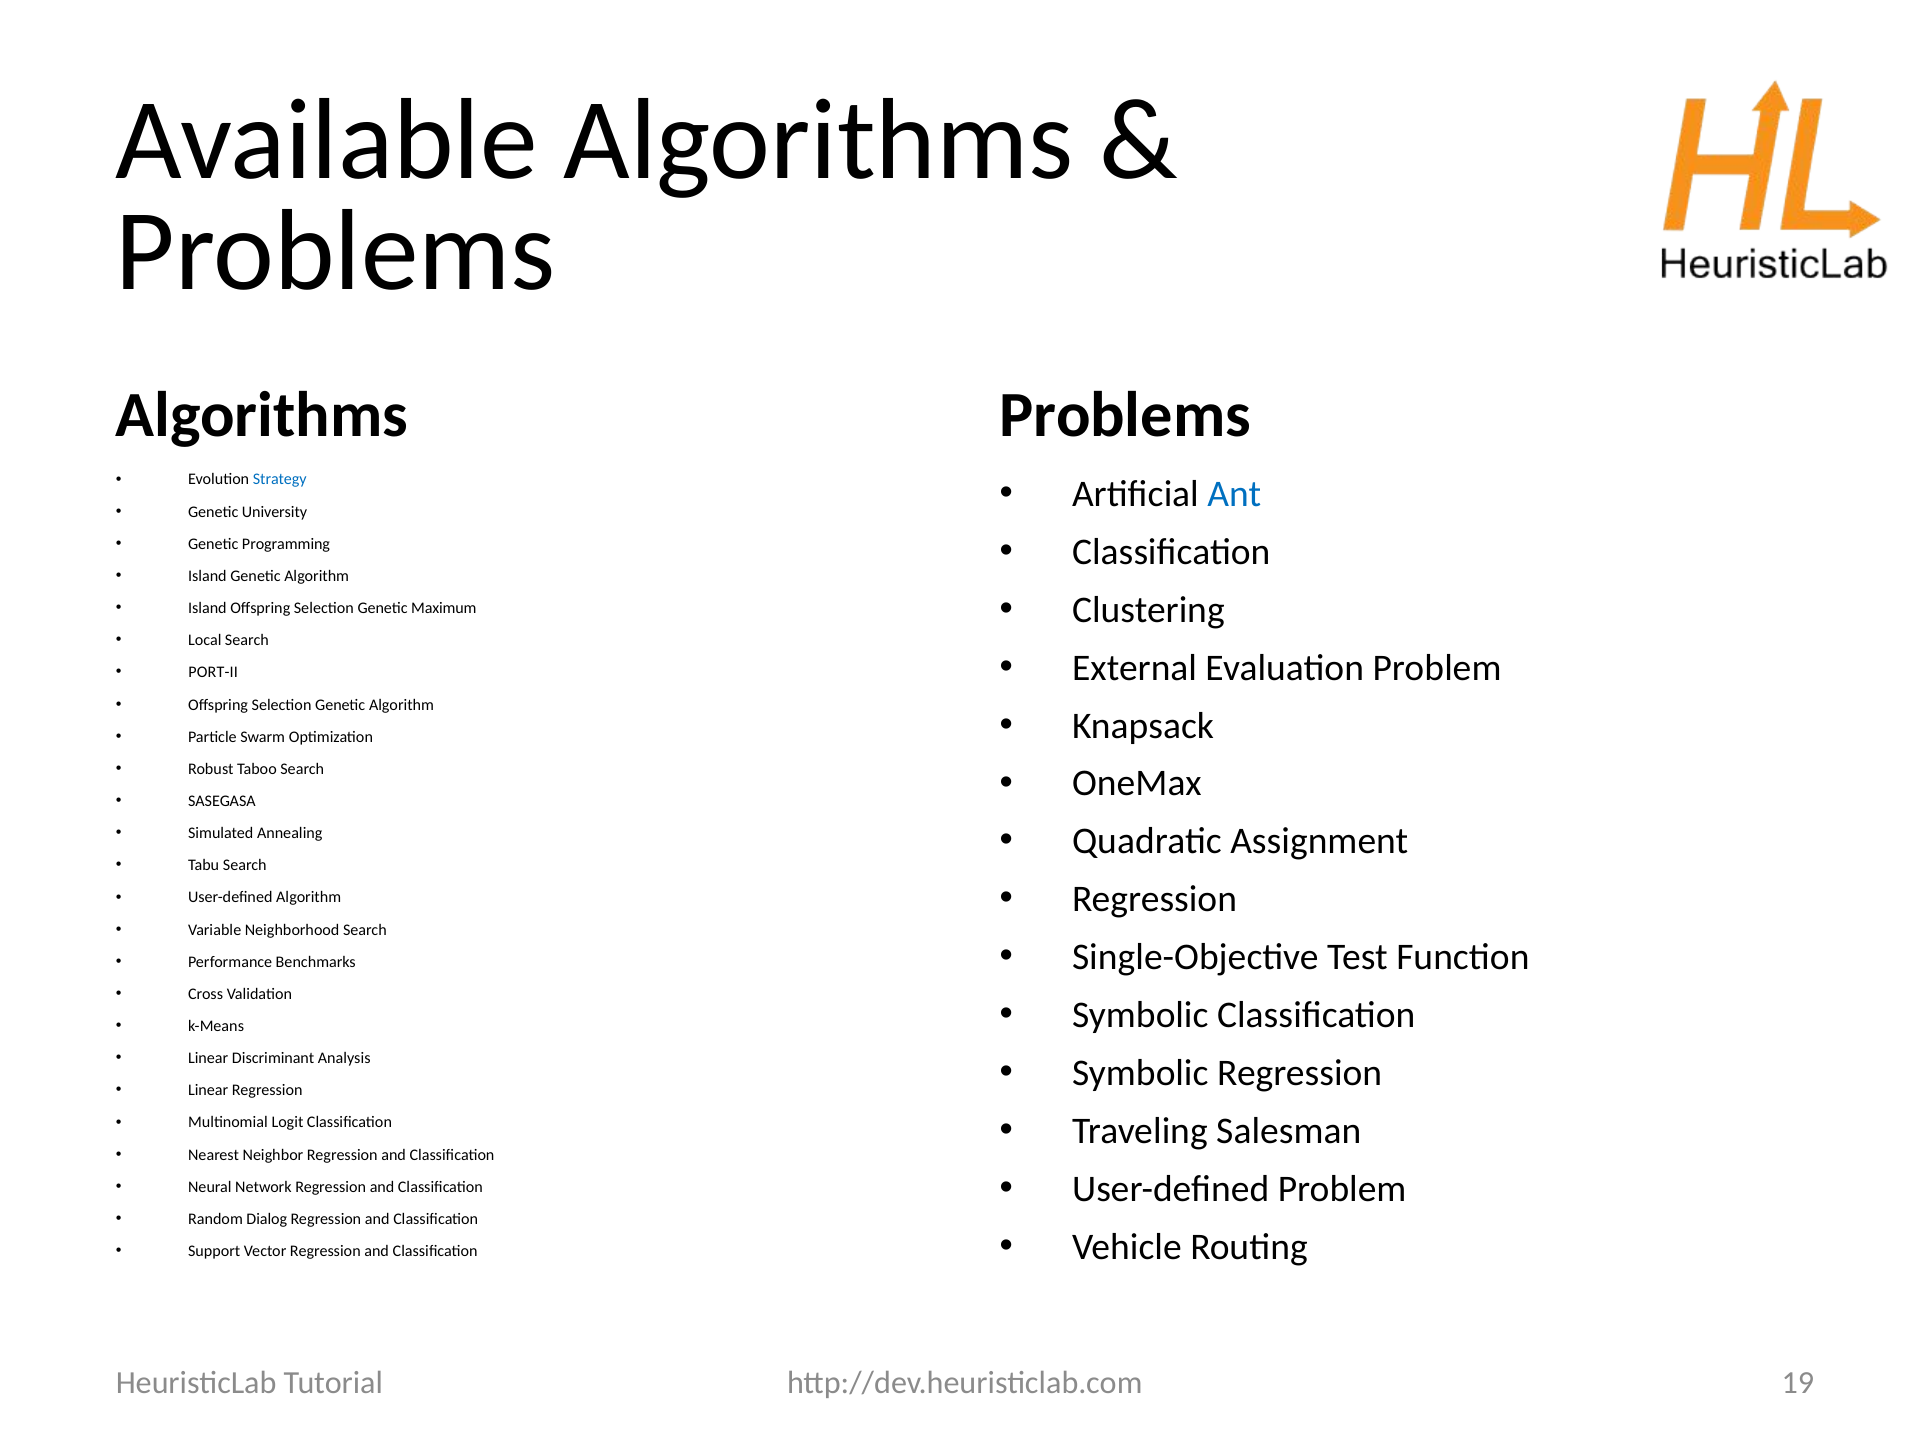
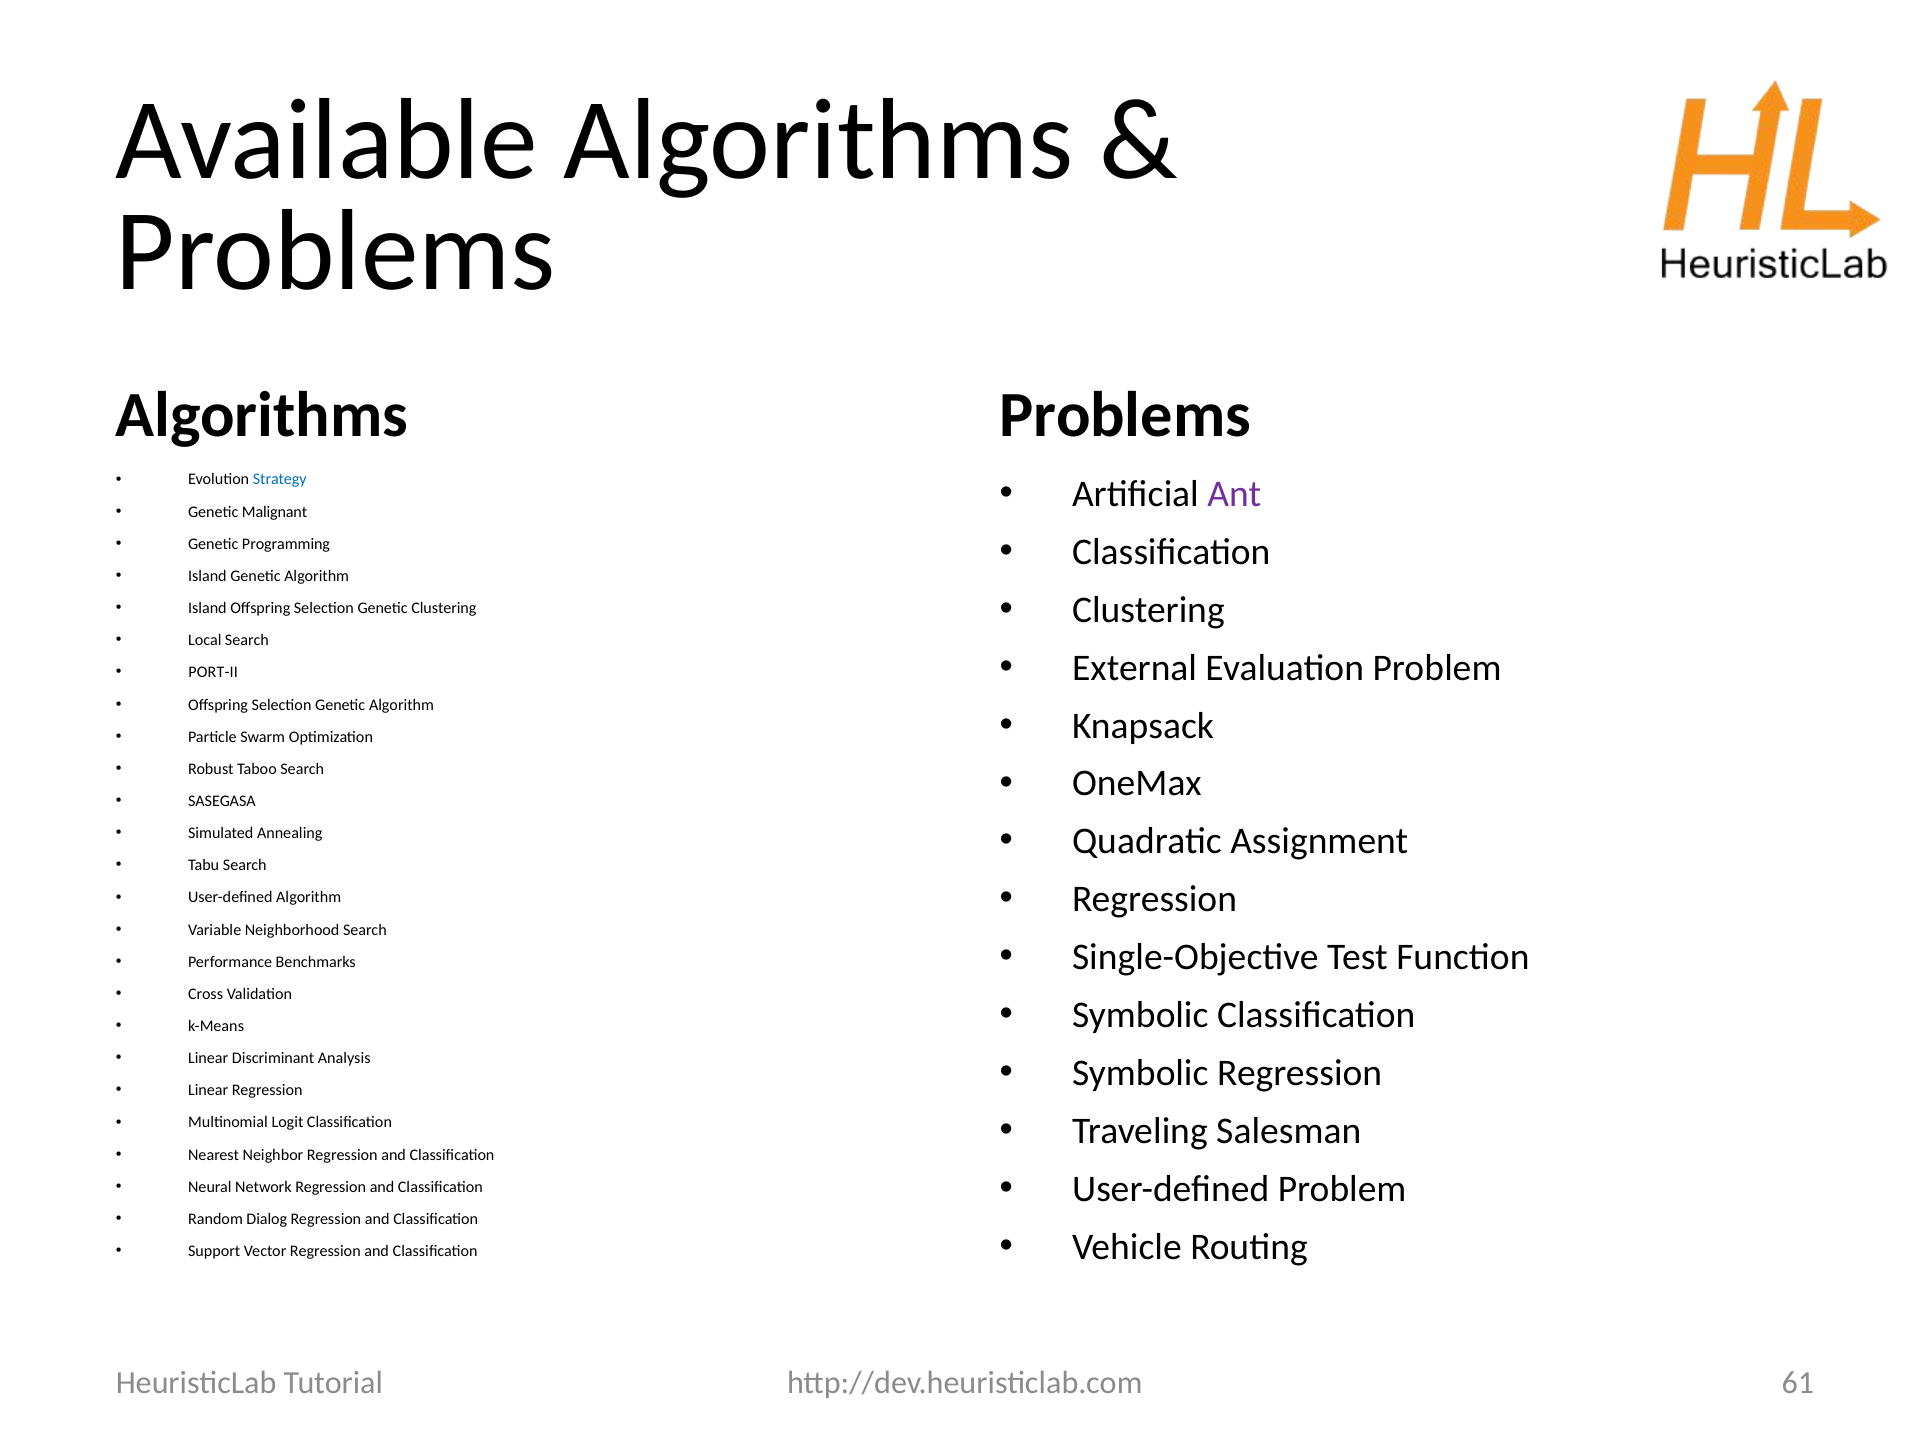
Ant colour: blue -> purple (1234, 494)
University: University -> Malignant (275, 512)
Genetic Maximum: Maximum -> Clustering (444, 608)
19: 19 -> 61 (1798, 1382)
